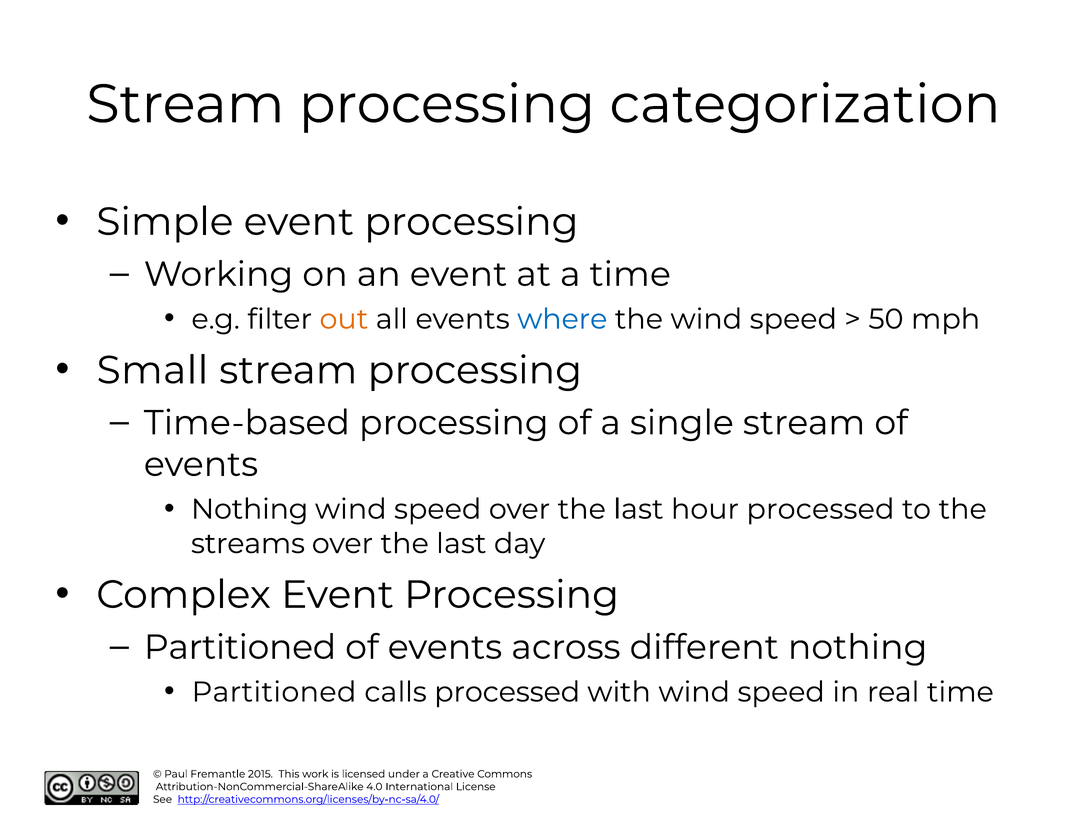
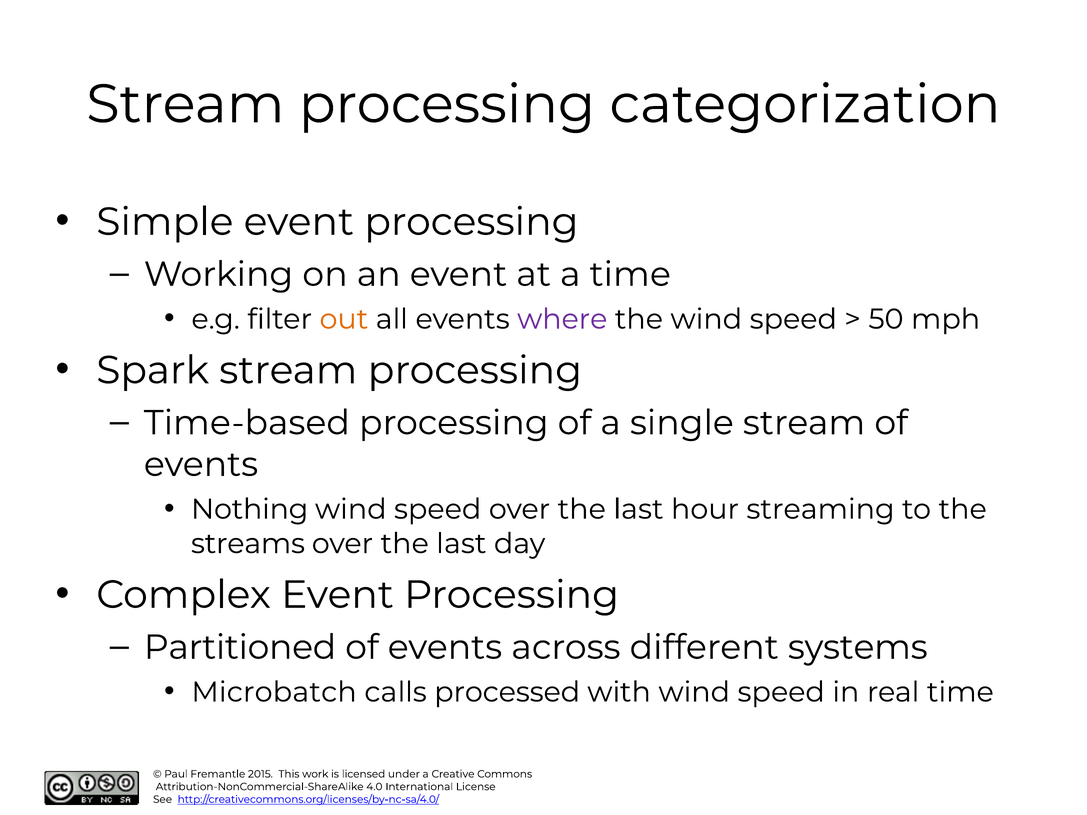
where colour: blue -> purple (562, 319)
Small: Small -> Spark (153, 370)
hour processed: processed -> streaming (821, 509)
different nothing: nothing -> systems (858, 648)
Partitioned: Partitioned -> Microbatch (274, 692)
